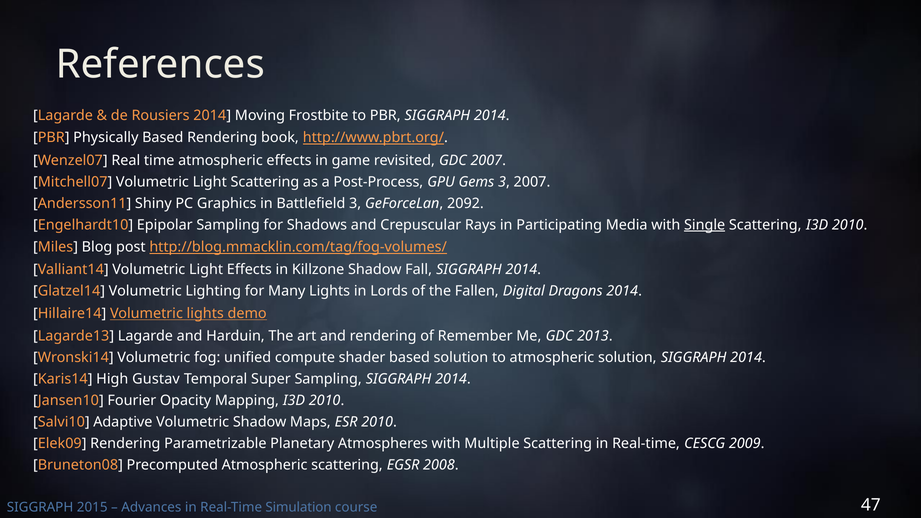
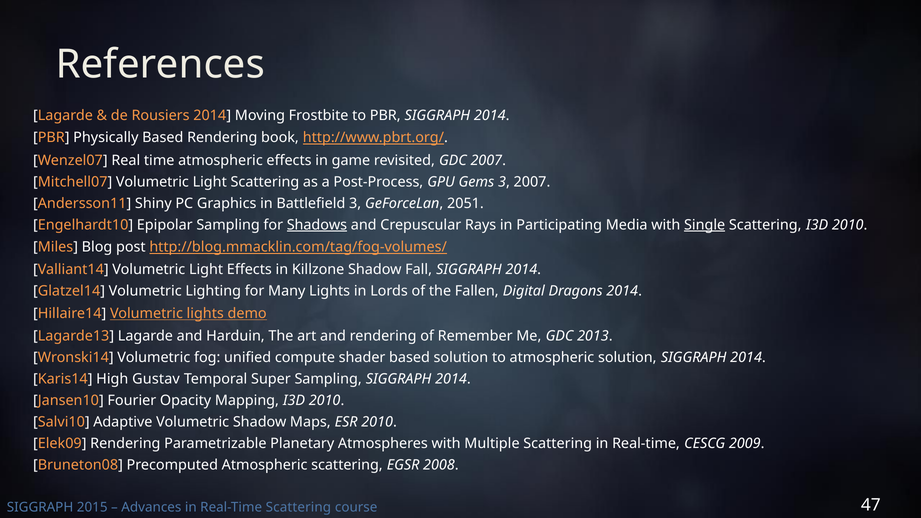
2092: 2092 -> 2051 (465, 203)
Shadows underline: none -> present (317, 225)
Simulation: Simulation -> Scattering (298, 507)
